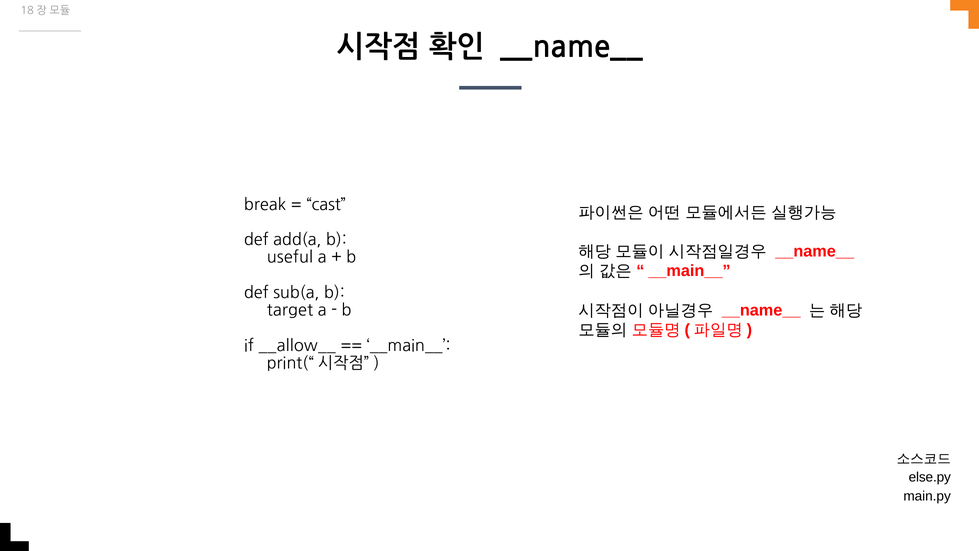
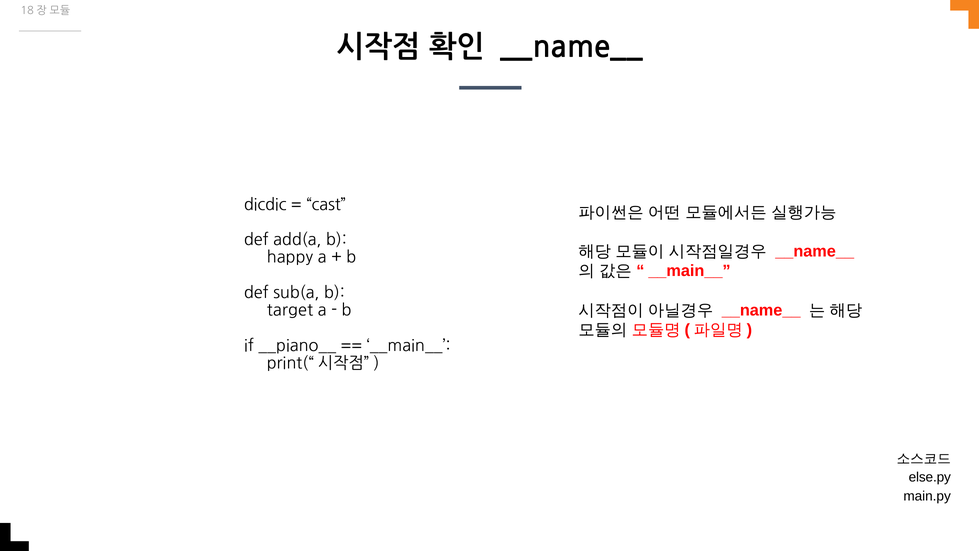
break: break -> dicdic (265, 205)
useful: useful -> happy (290, 257)
__allow__: __allow__ -> __piano__ (297, 345)
